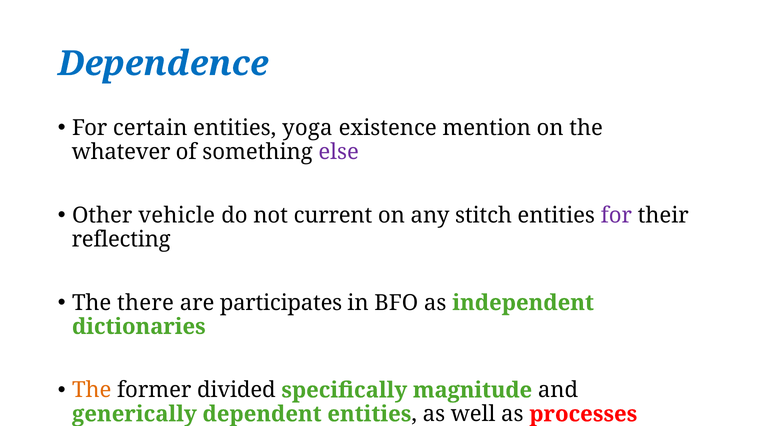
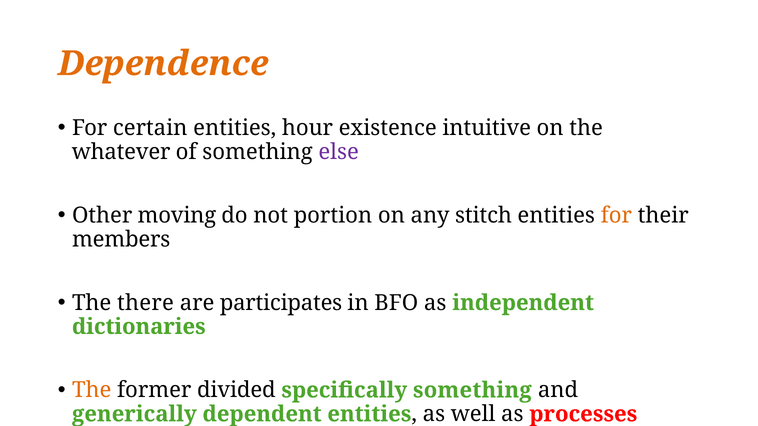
Dependence colour: blue -> orange (163, 64)
yoga: yoga -> hour (307, 128)
mention: mention -> intuitive (487, 128)
vehicle: vehicle -> moving (177, 216)
current: current -> portion (333, 216)
for colour: purple -> orange (616, 216)
reflecting: reflecting -> members (121, 239)
specifically magnitude: magnitude -> something (472, 390)
